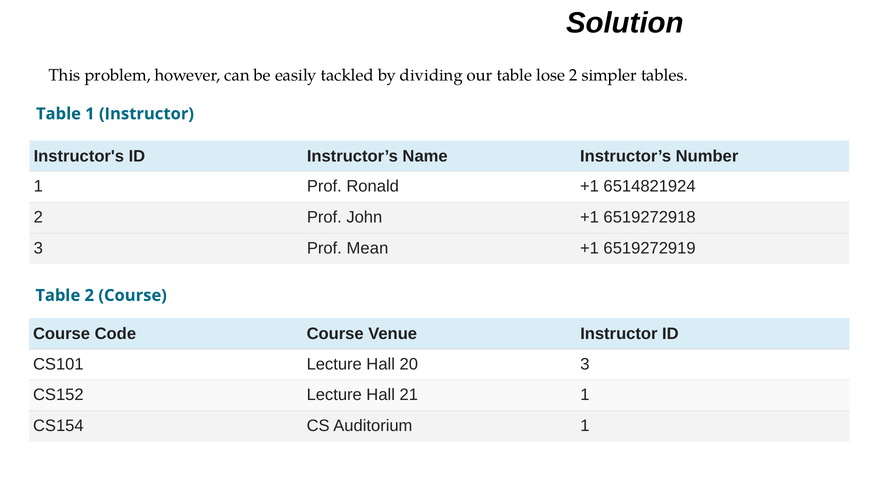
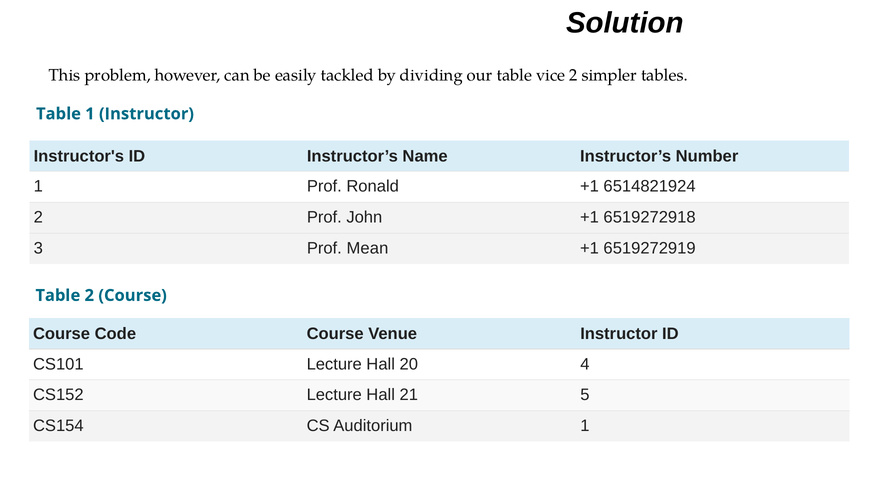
lose: lose -> vice (551, 75)
20 3: 3 -> 4 (585, 364)
21 1: 1 -> 5 (585, 395)
